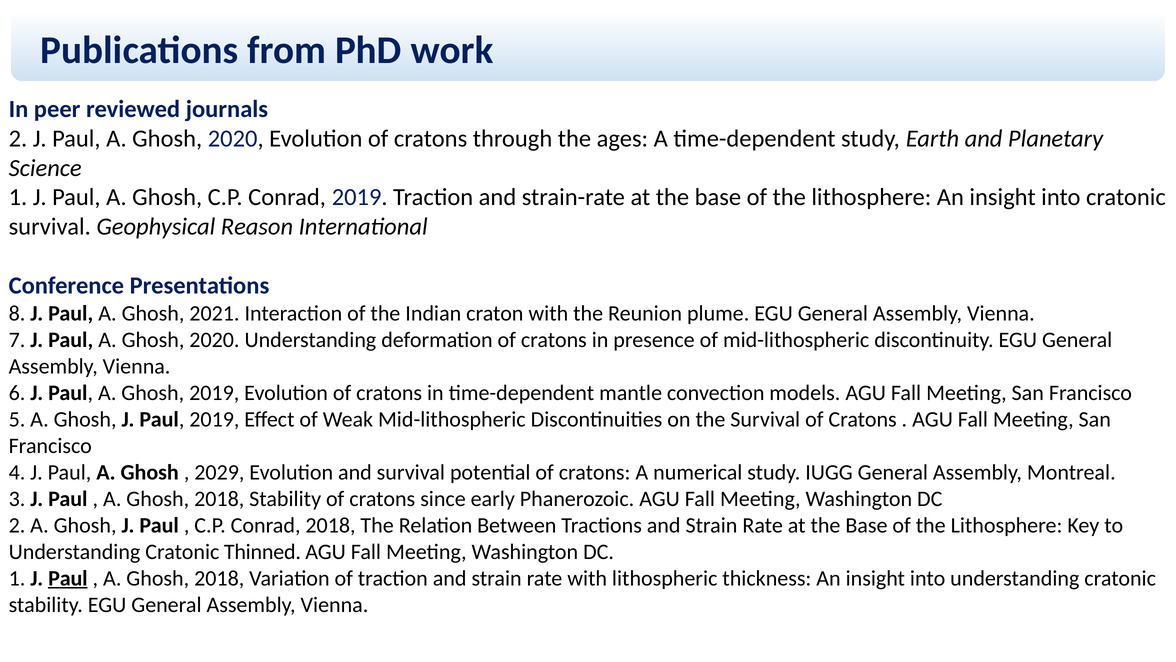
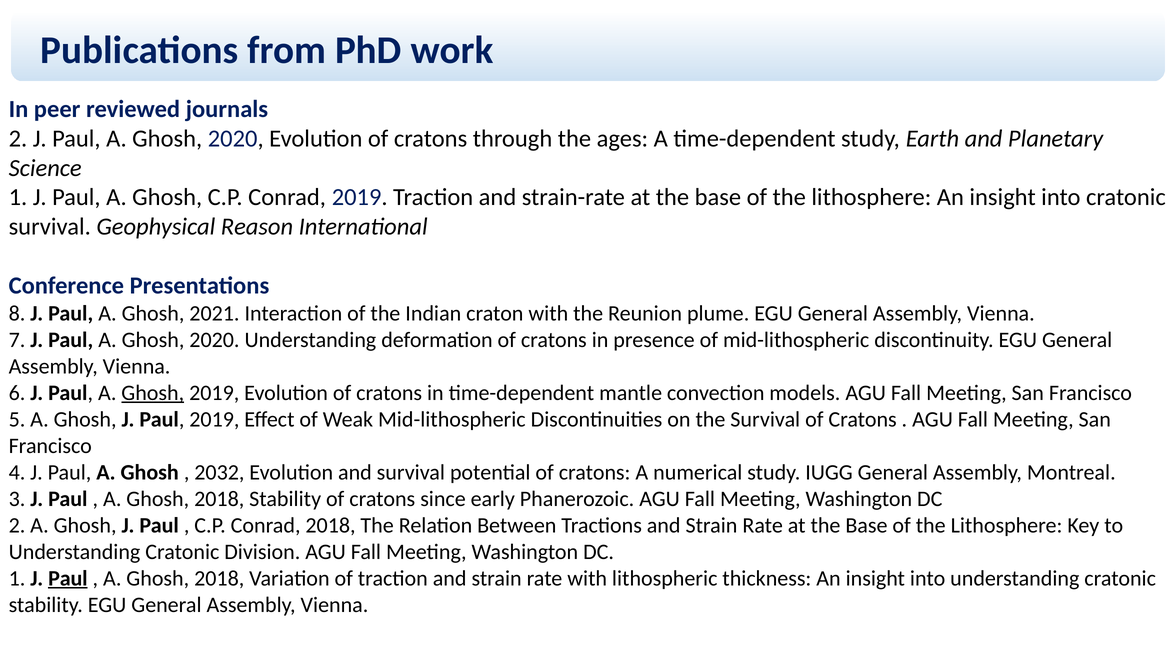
Ghosh underline: none -> present (153, 393)
2029: 2029 -> 2032 (219, 472)
Thinned: Thinned -> Division (262, 551)
